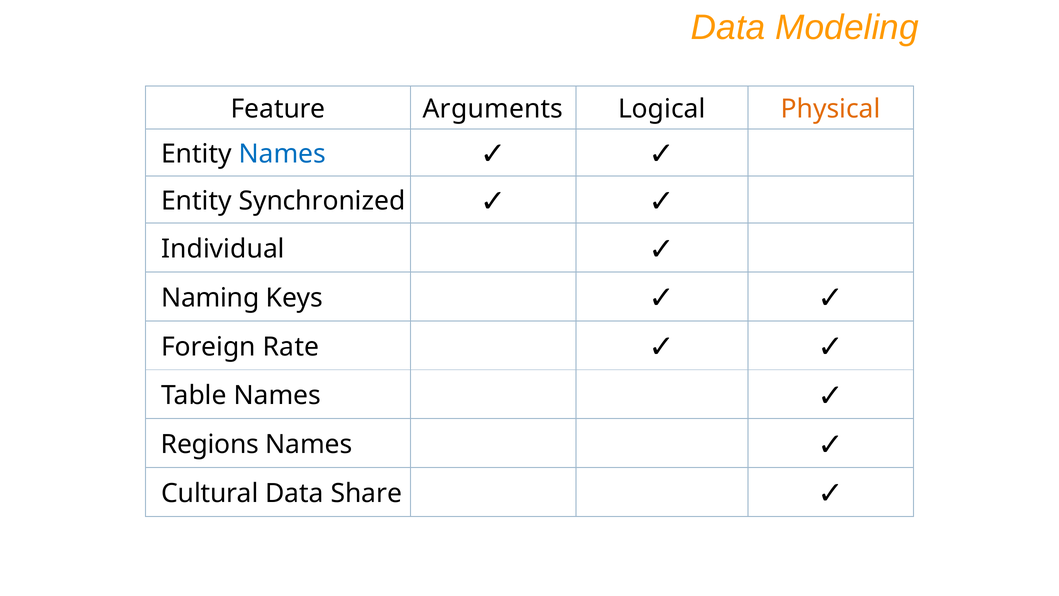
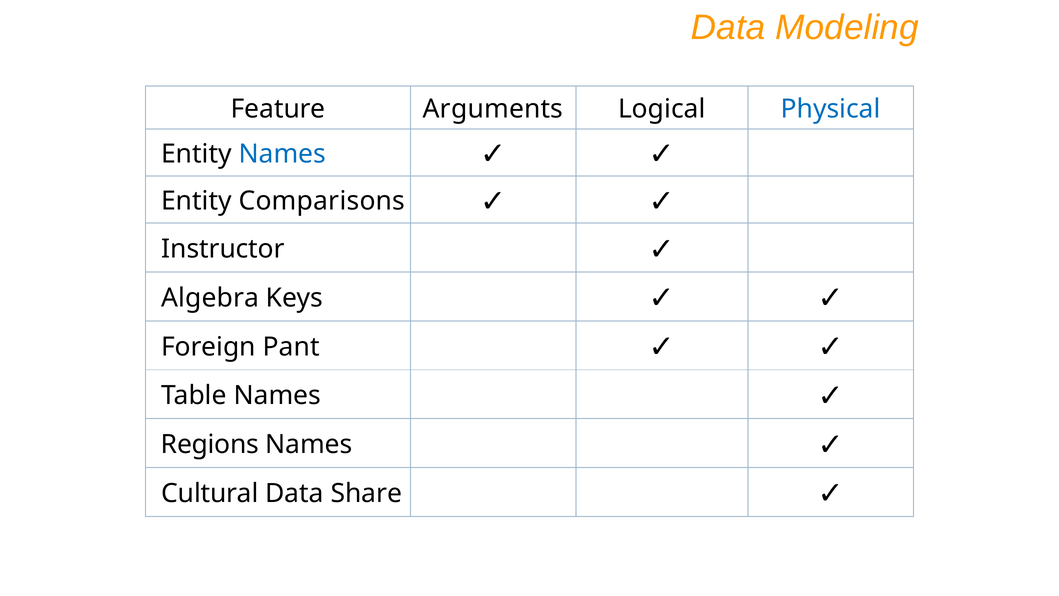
Physical colour: orange -> blue (831, 109)
Synchronized: Synchronized -> Comparisons (322, 201)
Individual: Individual -> Instructor (223, 249)
Naming: Naming -> Algebra (210, 298)
Rate: Rate -> Pant (291, 347)
